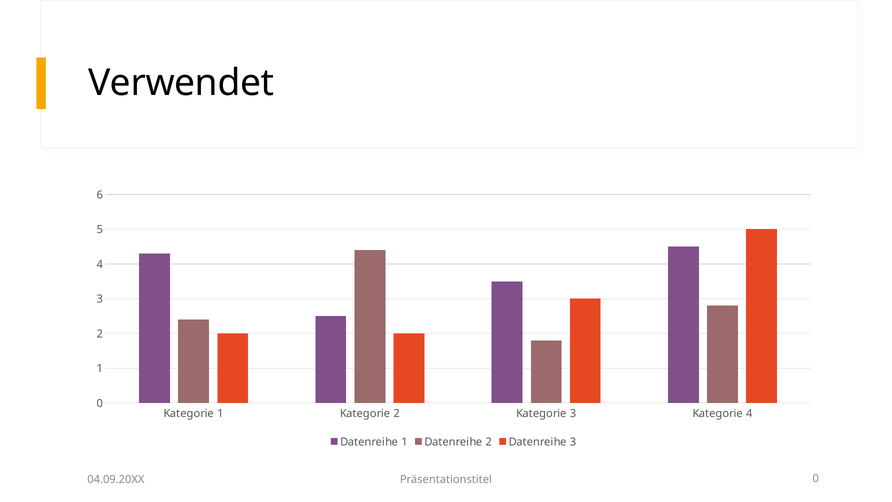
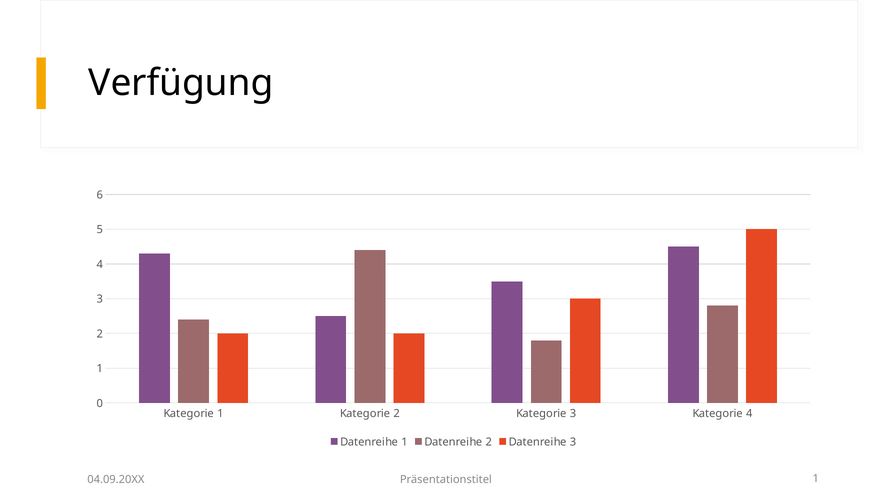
Verwendet: Verwendet -> Verfügung (181, 83)
Präsentationstitel 0: 0 -> 1 (816, 478)
